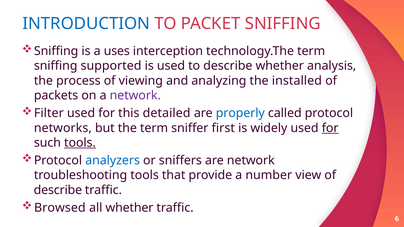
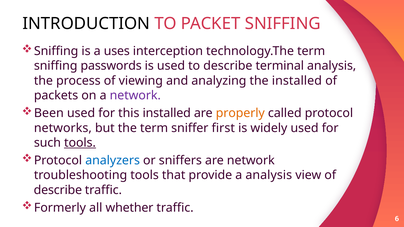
INTRODUCTION colour: blue -> black (86, 24)
supported: supported -> passwords (111, 66)
describe whether: whether -> terminal (280, 66)
Filter: Filter -> Been (49, 113)
this detailed: detailed -> installed (167, 113)
properly colour: blue -> orange (240, 113)
for underline: present -> none (330, 128)
a number: number -> analysis (269, 175)
Browsed: Browsed -> Formerly (60, 208)
